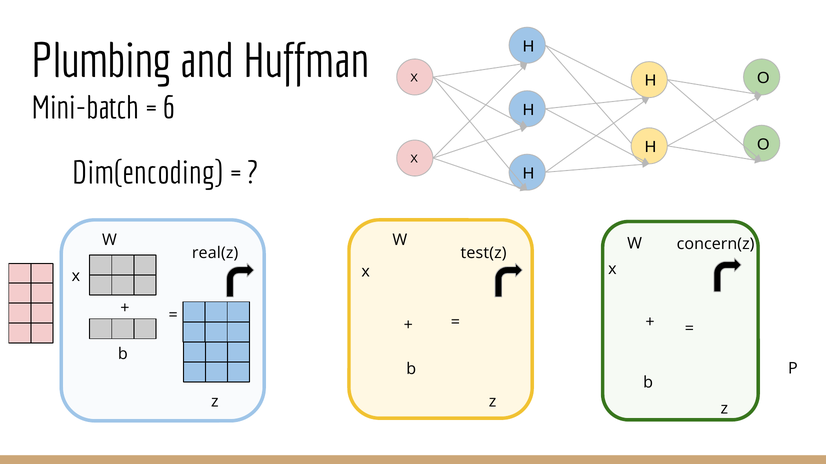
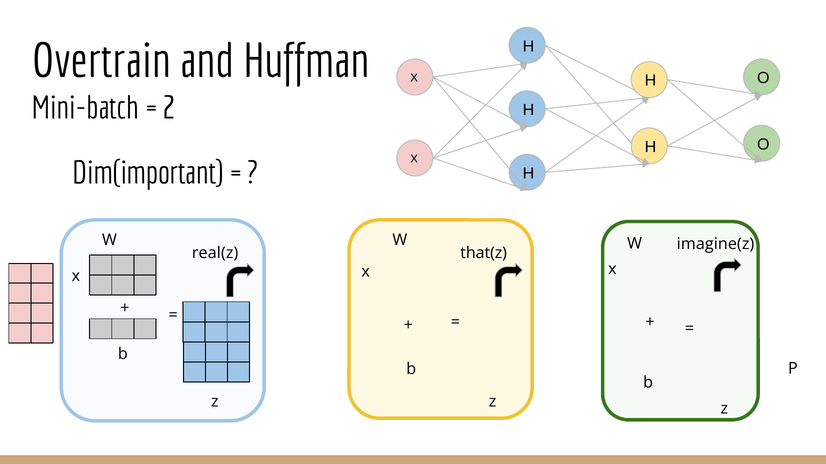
Plumbing: Plumbing -> Overtrain (101, 61)
6: 6 -> 2 (170, 108)
Dim(encoding: Dim(encoding -> Dim(important (148, 173)
concern(z: concern(z -> imagine(z (716, 244)
test(z: test(z -> that(z (484, 253)
